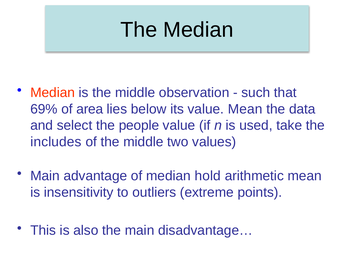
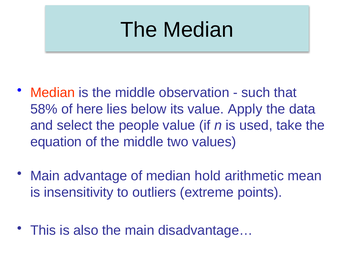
69%: 69% -> 58% (44, 109)
area: area -> here (90, 109)
value Mean: Mean -> Apply (245, 109)
includes: includes -> equation (56, 142)
